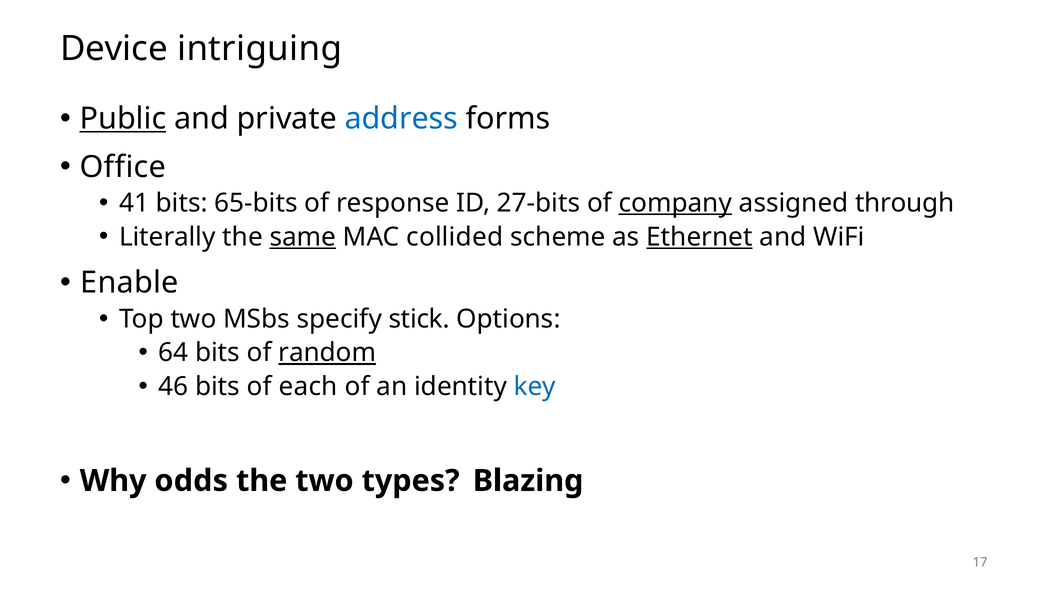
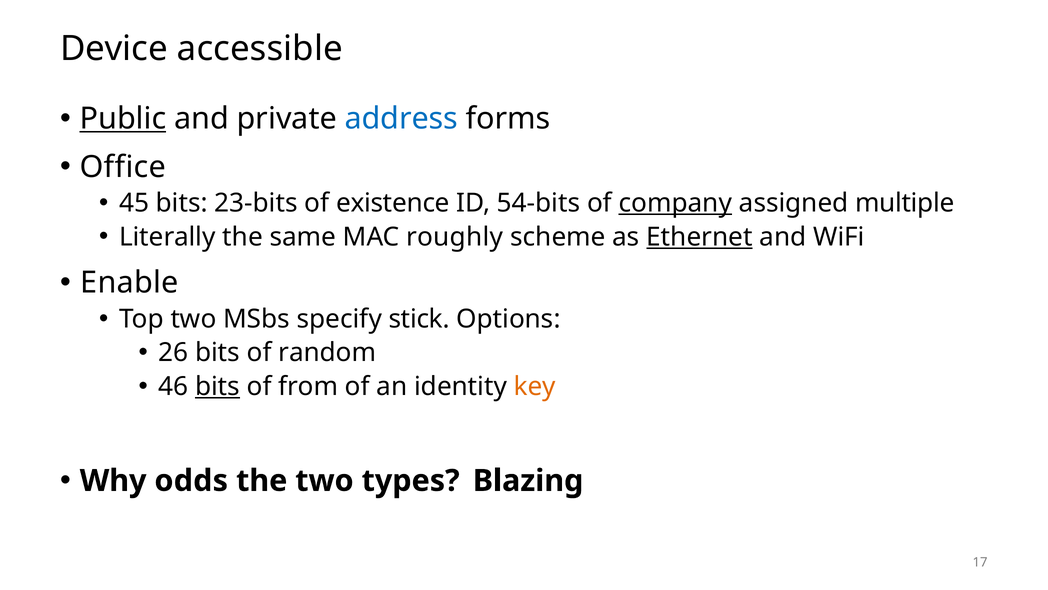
intriguing: intriguing -> accessible (260, 49)
41: 41 -> 45 (134, 203)
65-bits: 65-bits -> 23-bits (256, 203)
response: response -> existence (393, 203)
27-bits: 27-bits -> 54-bits (539, 203)
through: through -> multiple (905, 203)
same underline: present -> none (303, 237)
collided: collided -> roughly (455, 237)
64: 64 -> 26 (173, 352)
random underline: present -> none (327, 352)
bits underline: none -> present (217, 386)
each: each -> from (308, 386)
key colour: blue -> orange (535, 386)
